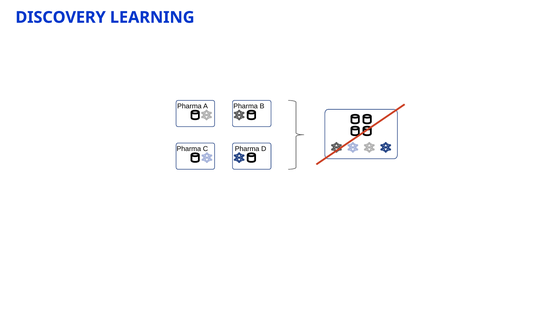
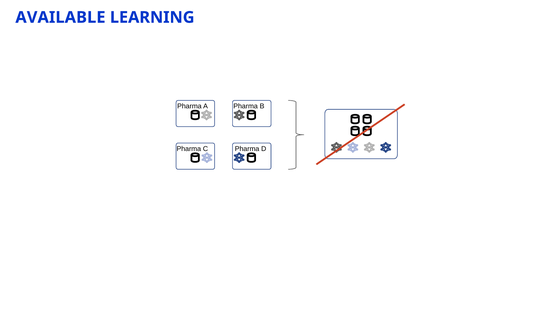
DISCOVERY: DISCOVERY -> AVAILABLE (60, 17)
